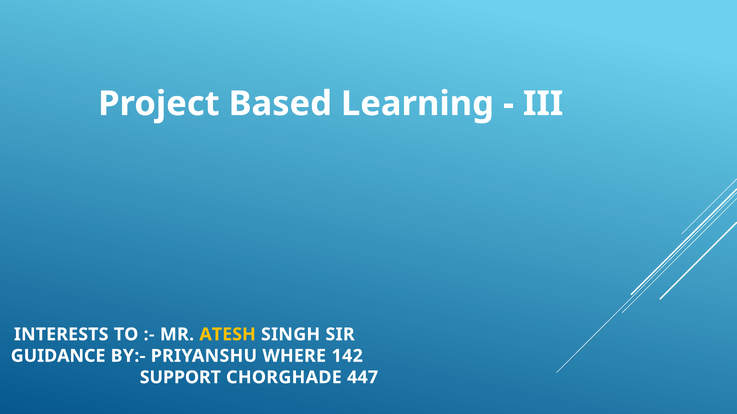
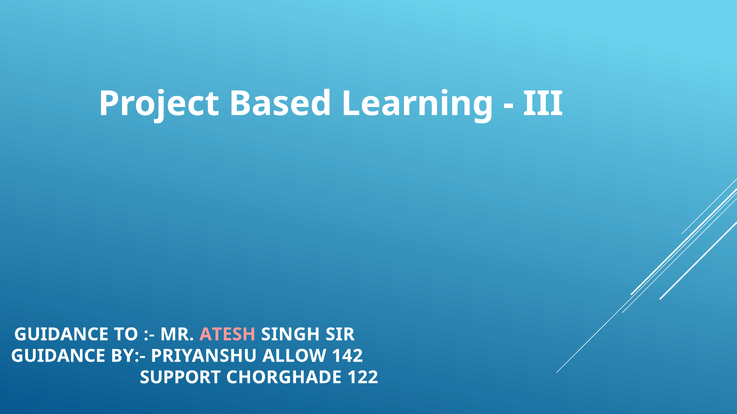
INTERESTS: INTERESTS -> GUIDANCE (61, 335)
ATESH colour: yellow -> pink (228, 335)
WHERE: WHERE -> ALLOW (294, 356)
447: 447 -> 122 (363, 378)
